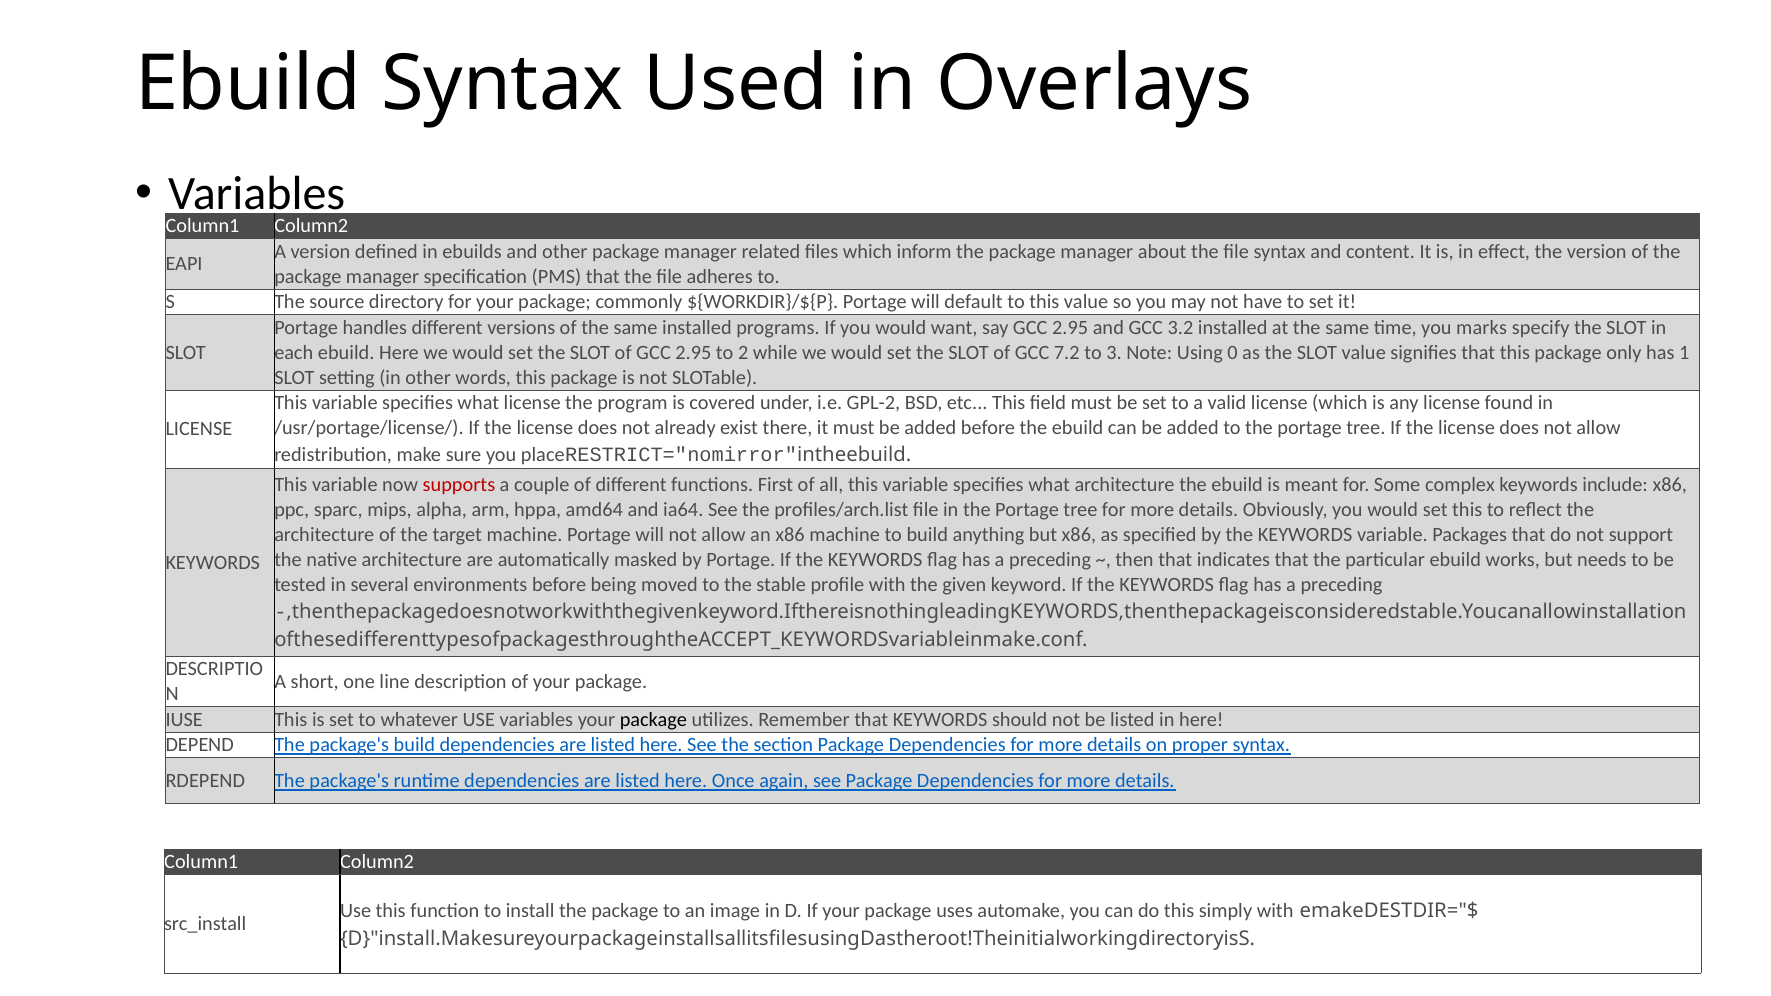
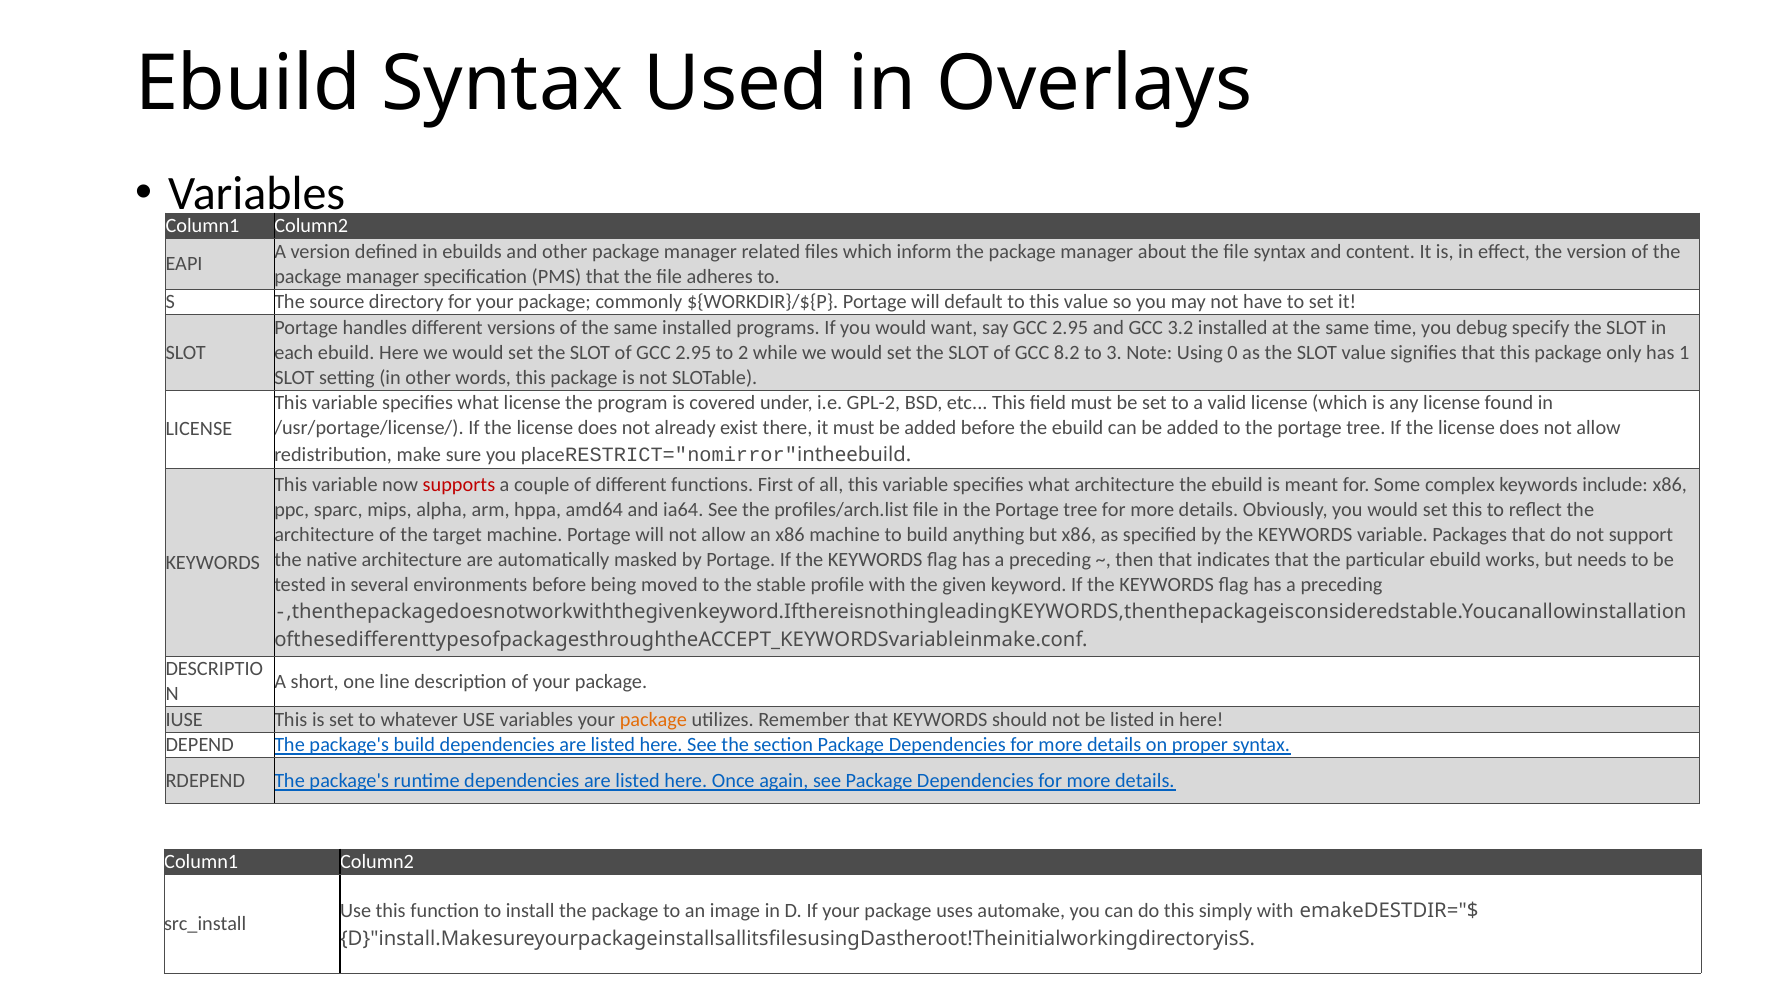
marks: marks -> debug (1482, 328)
7.2: 7.2 -> 8.2 (1067, 353)
package colour: black -> orange (653, 720)
